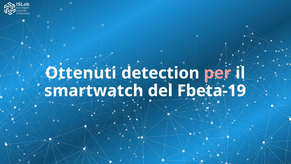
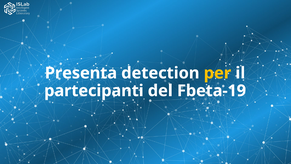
Ottenuti: Ottenuti -> Presenta (81, 73)
per colour: pink -> yellow (217, 73)
smartwatch: smartwatch -> partecipanti (94, 91)
